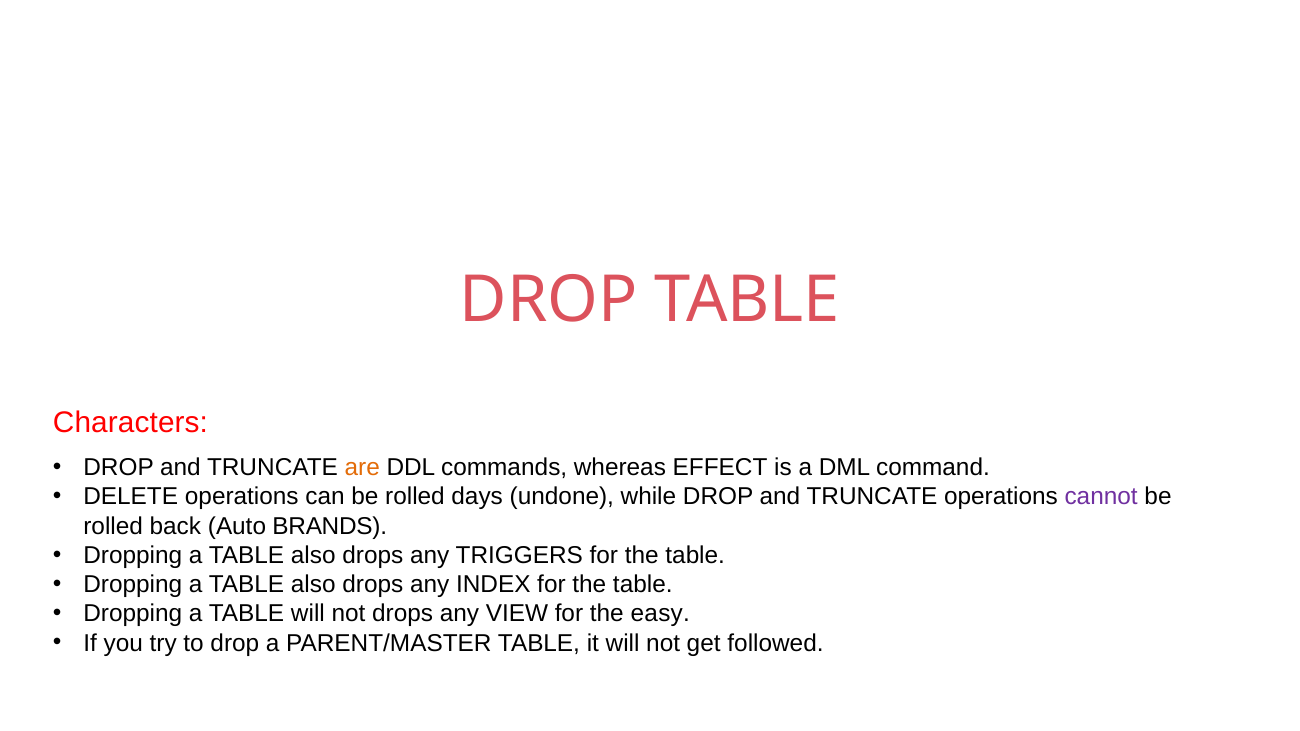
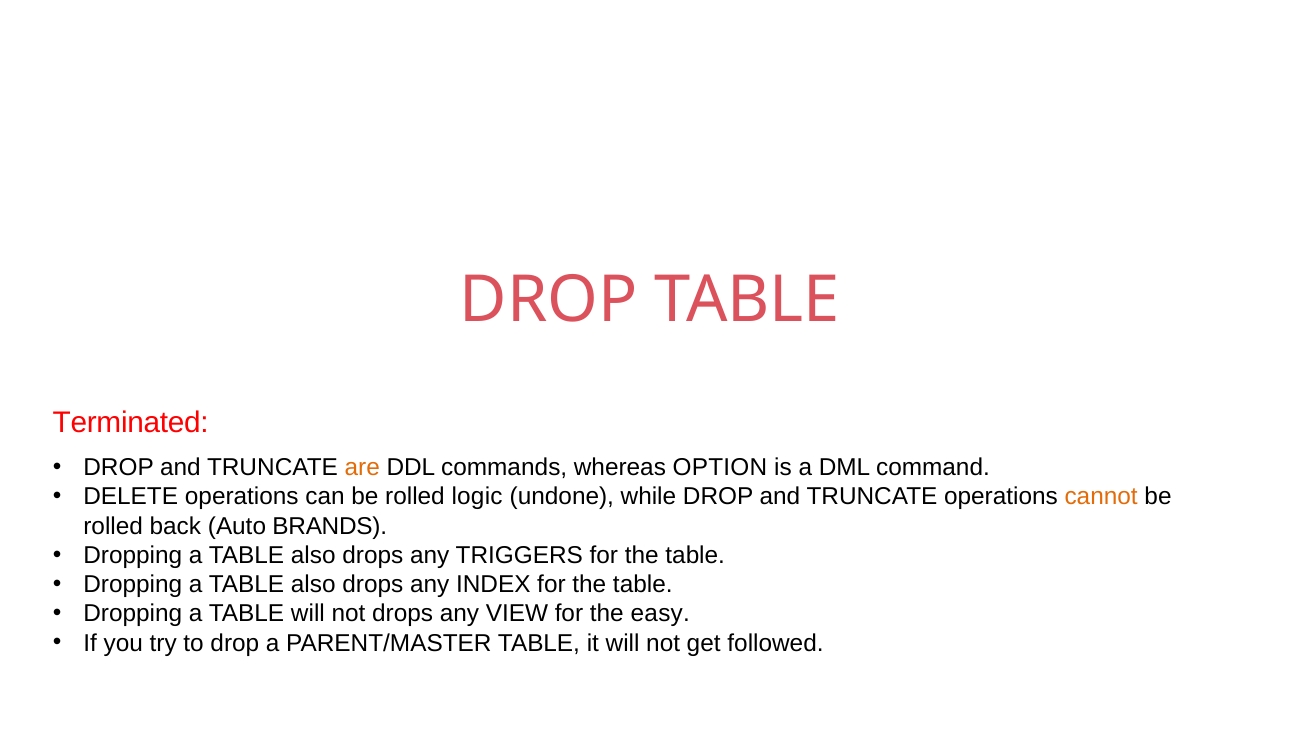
Characters: Characters -> Terminated (131, 423)
EFFECT: EFFECT -> OPTION (720, 468)
days: days -> logic (477, 497)
cannot colour: purple -> orange (1101, 497)
